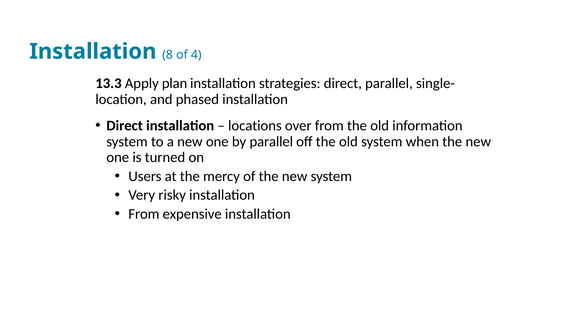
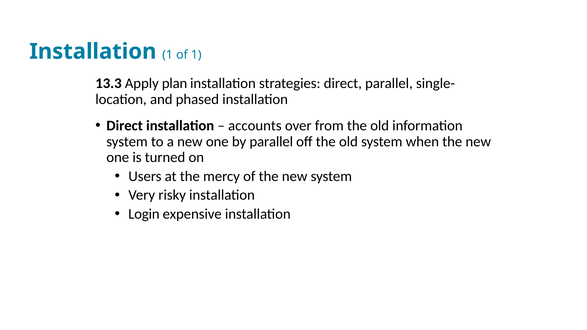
Installation 8: 8 -> 1 (168, 55)
of 4: 4 -> 1 (196, 55)
locations: locations -> accounts (255, 126)
From: From -> Login (144, 214)
